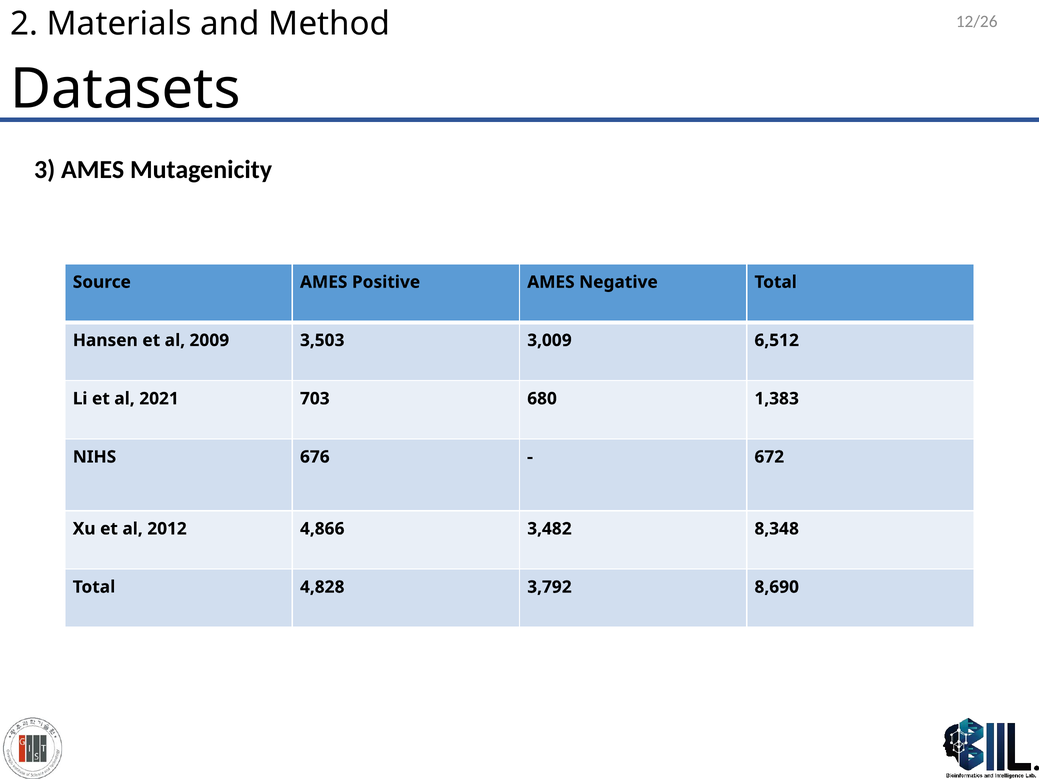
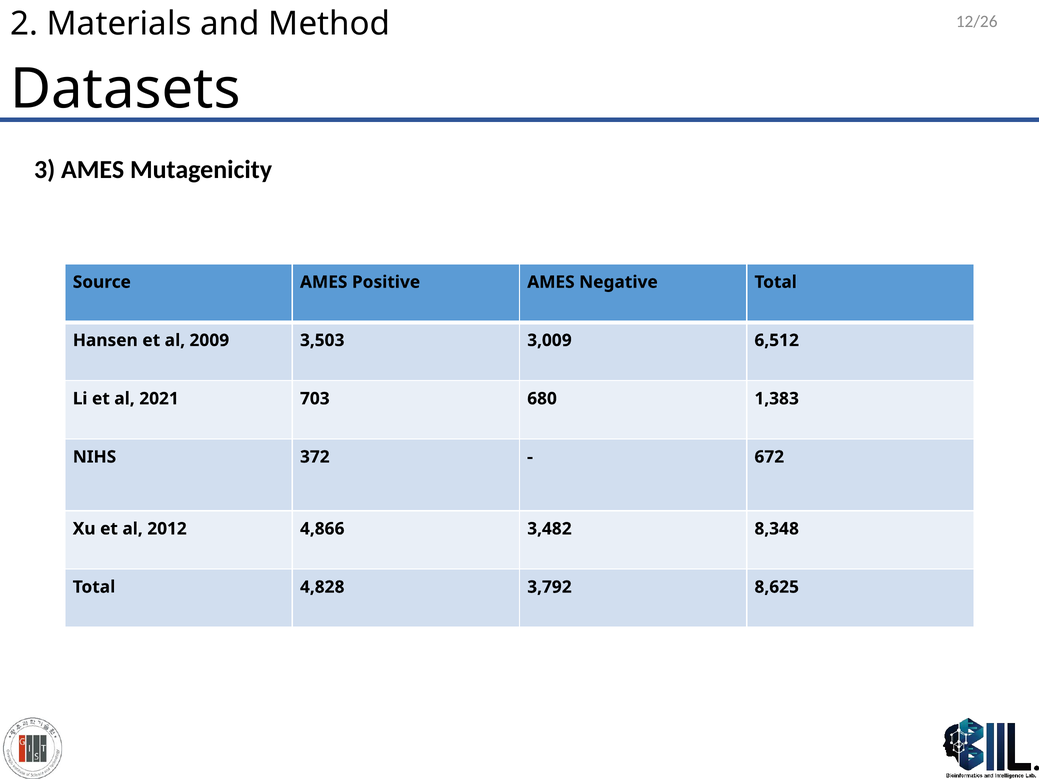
676: 676 -> 372 (315, 457)
8,690: 8,690 -> 8,625 (777, 587)
